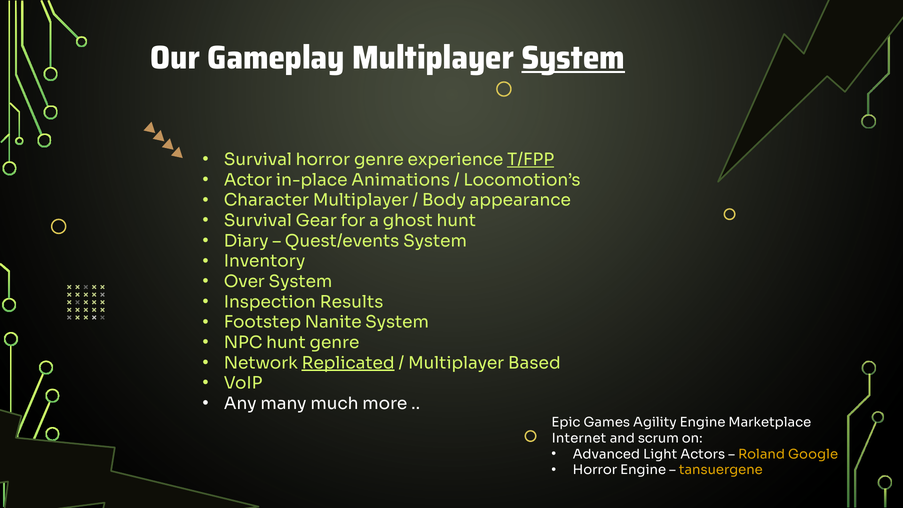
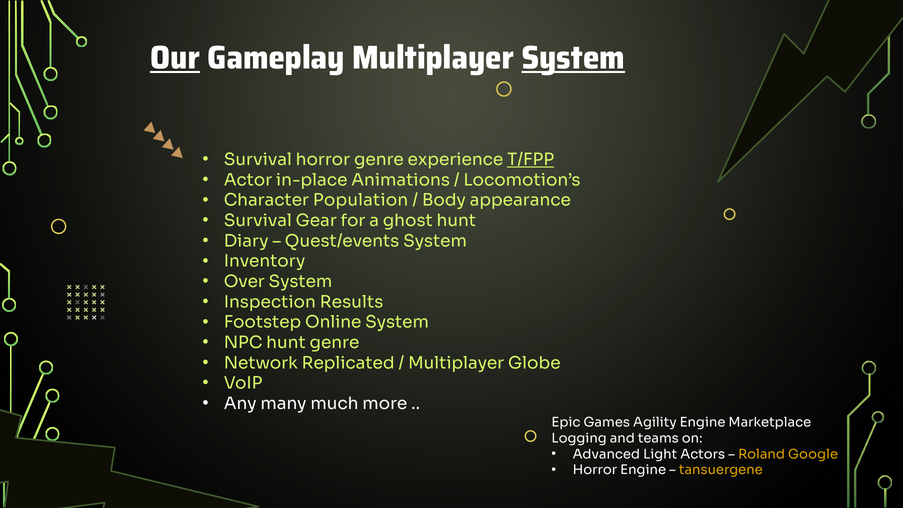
Our underline: none -> present (175, 58)
Character Multiplayer: Multiplayer -> Population (361, 200)
Nanite: Nanite -> Online (333, 322)
Replicated underline: present -> none (348, 363)
Based: Based -> Globe (534, 363)
Internet: Internet -> Logging (579, 438)
scrum: scrum -> teams (658, 438)
